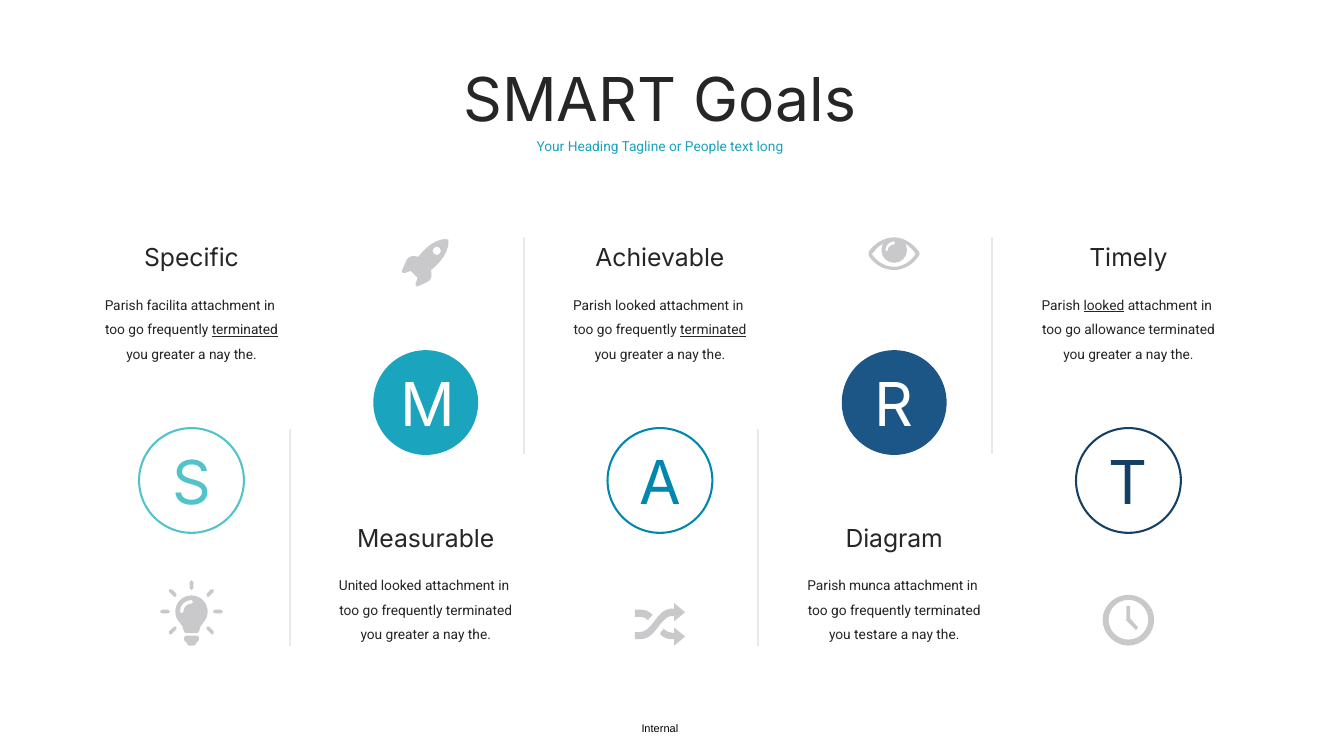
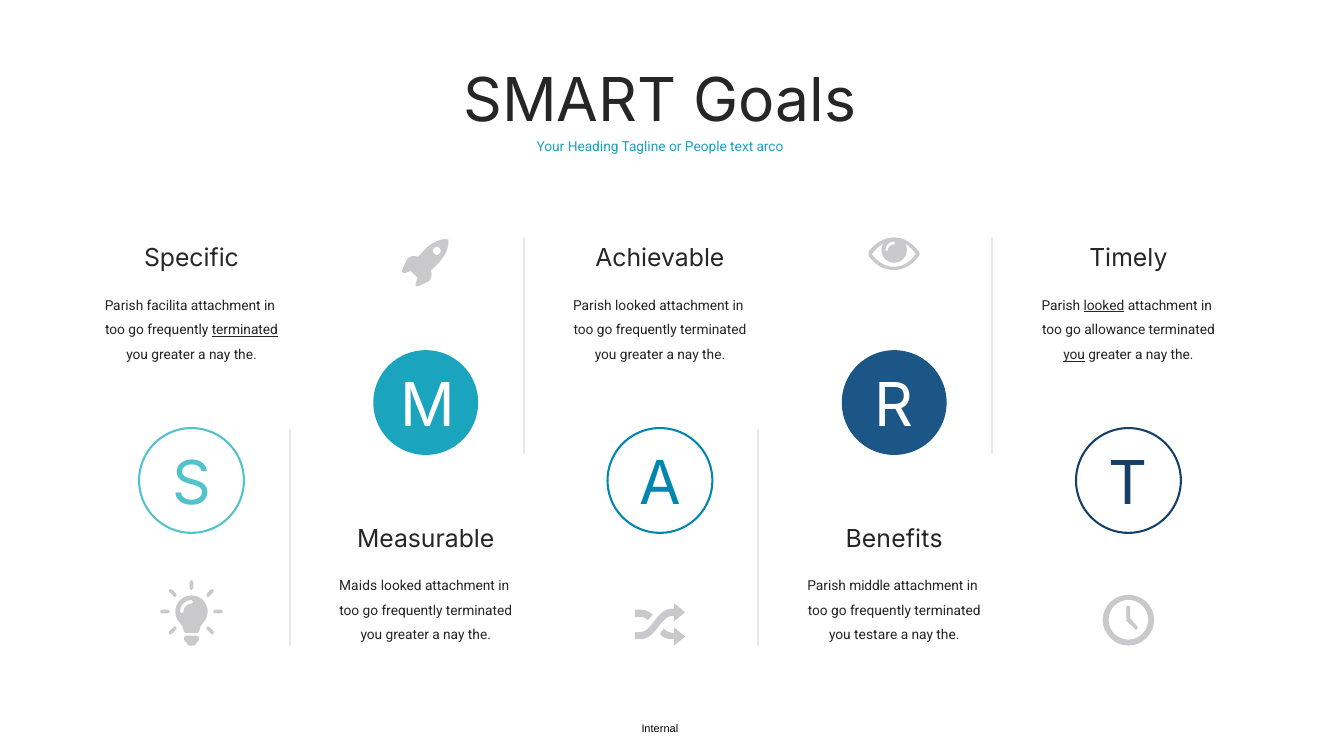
long: long -> arco (770, 147)
terminated underline: present -> none (713, 331)
you underline: none -> present (1074, 355)
Diagram: Diagram -> Benefits (894, 539)
United: United -> Maids (358, 586)
munca: munca -> middle (870, 586)
